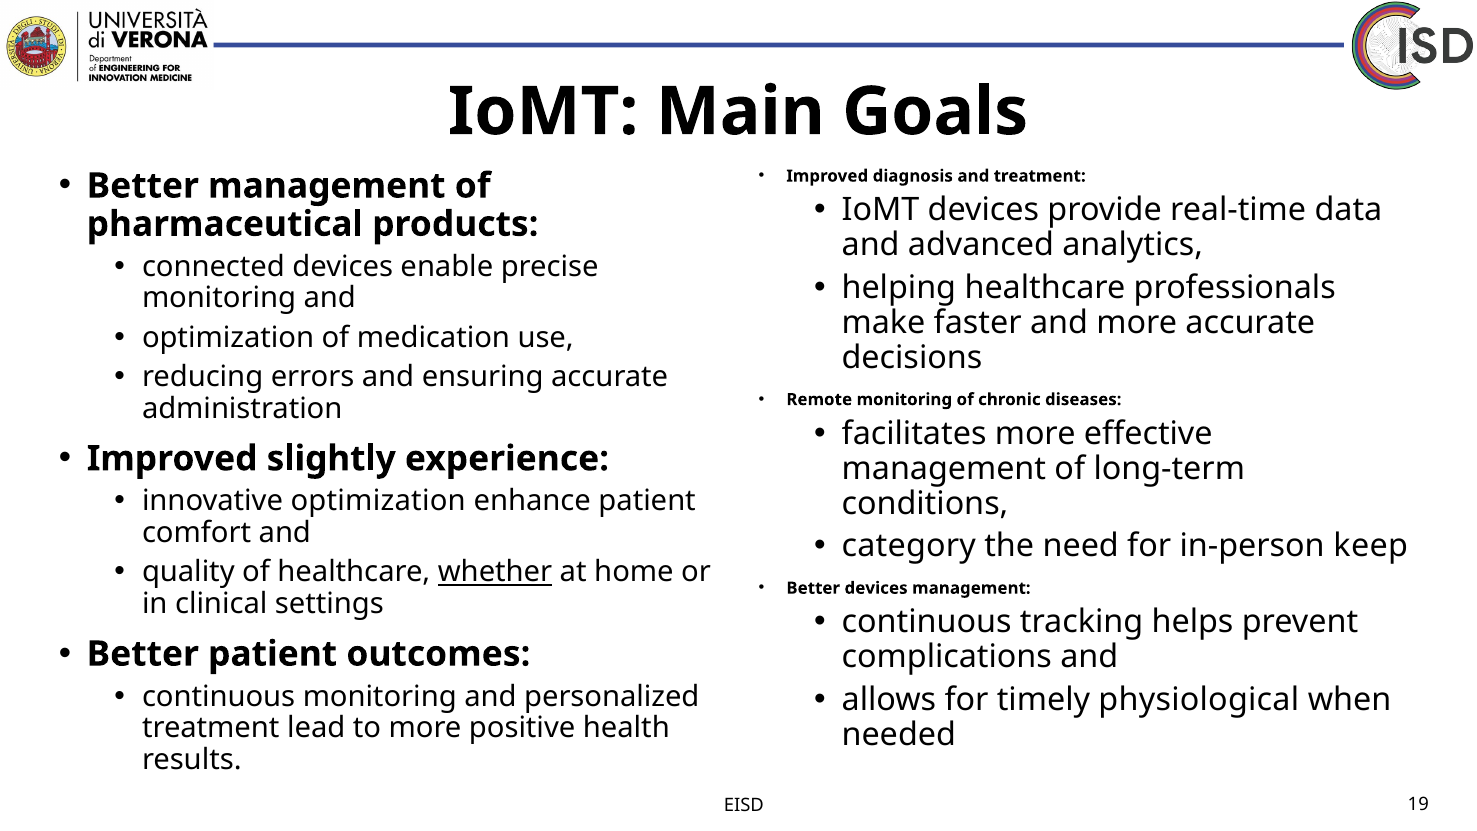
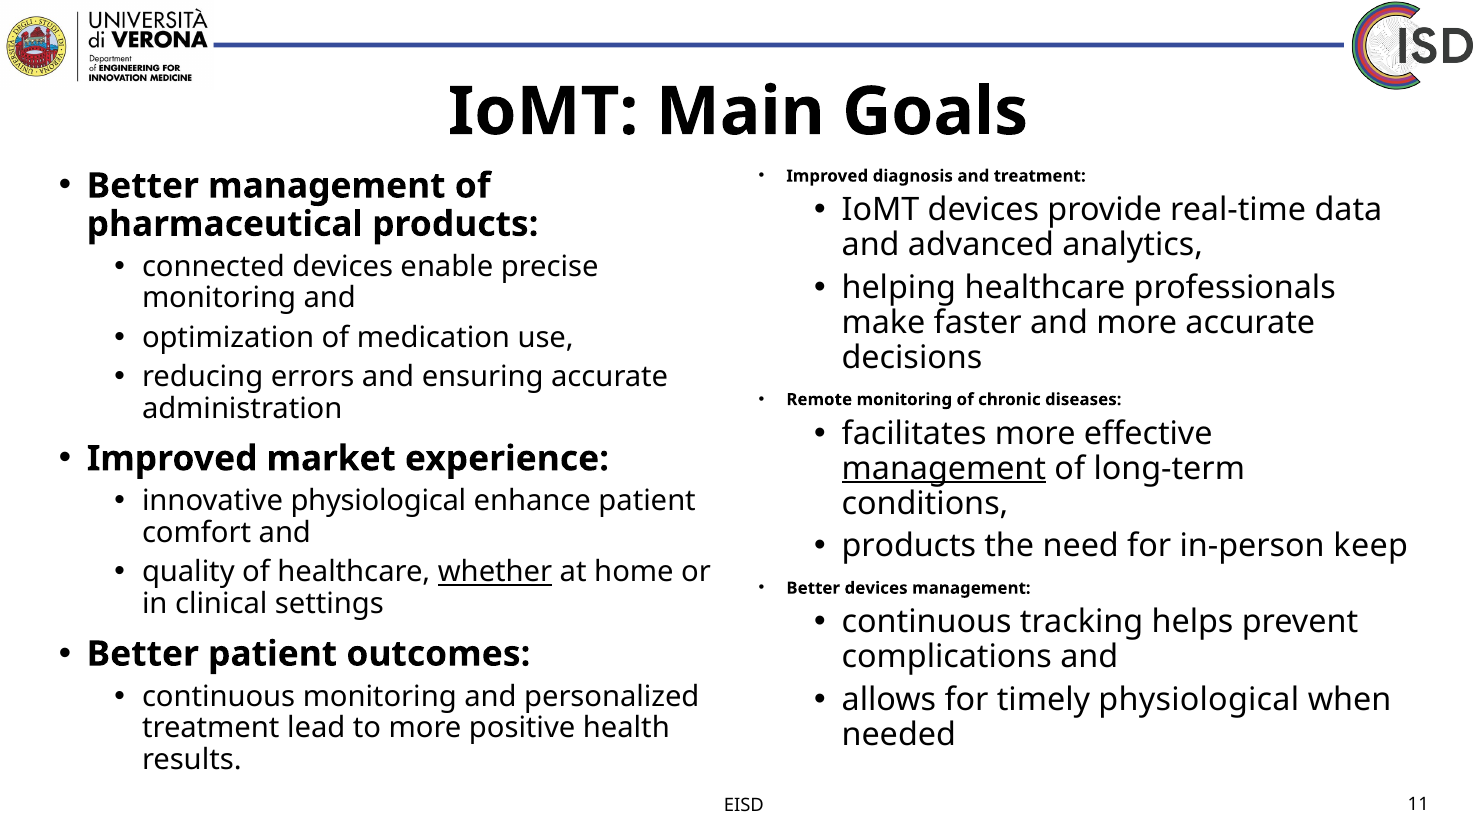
slightly: slightly -> market (331, 459)
management underline: none -> present (944, 468)
innovative optimization: optimization -> physiological (378, 501)
category: category -> products (909, 546)
19: 19 -> 11 (1418, 804)
